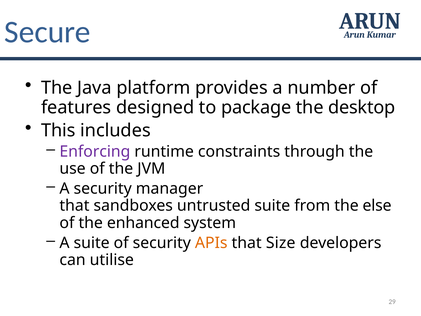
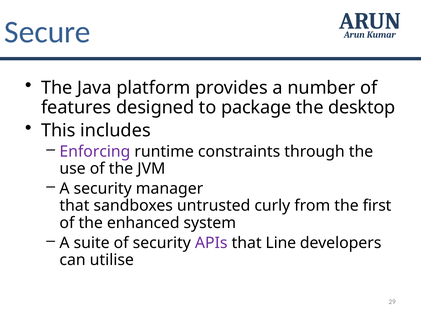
untrusted suite: suite -> curly (272, 206)
else: else -> first (377, 206)
APIs colour: orange -> purple (211, 243)
Size: Size -> Line (281, 243)
